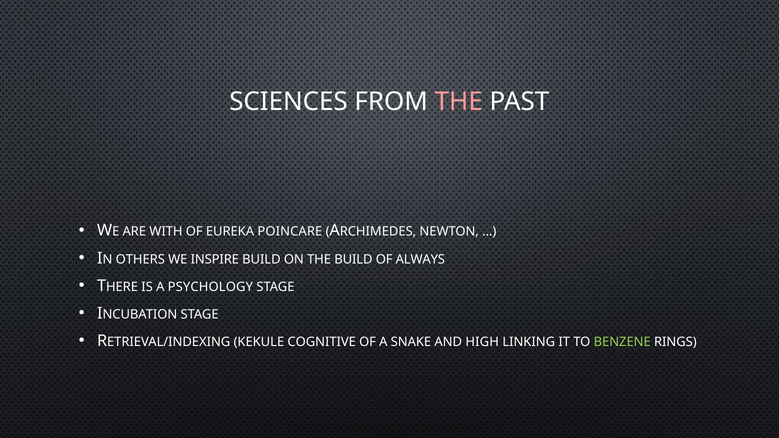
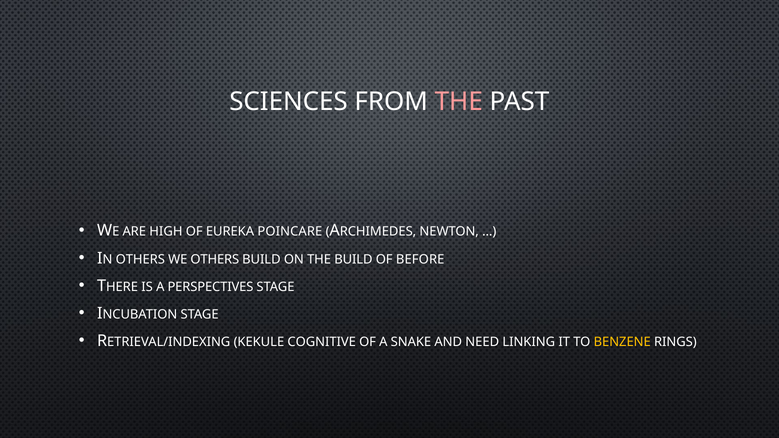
WITH: WITH -> HIGH (166, 232)
WE INSPIRE: INSPIRE -> OTHERS (215, 259)
ALWAYS: ALWAYS -> BEFORE (420, 259)
PSYCHOLOGY: PSYCHOLOGY -> PERSPECTIVES (210, 287)
HIGH: HIGH -> NEED (482, 342)
BENZENE colour: light green -> yellow (622, 342)
